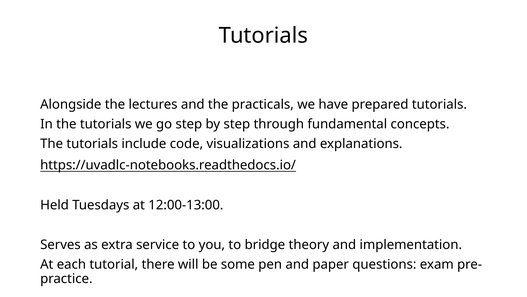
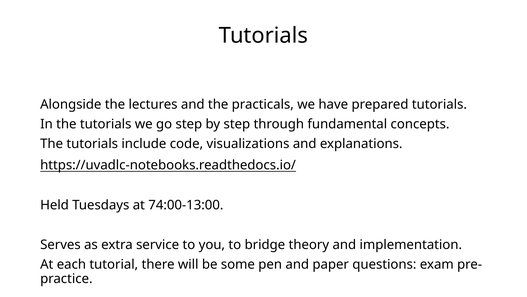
12:00-13:00: 12:00-13:00 -> 74:00-13:00 (186, 205)
